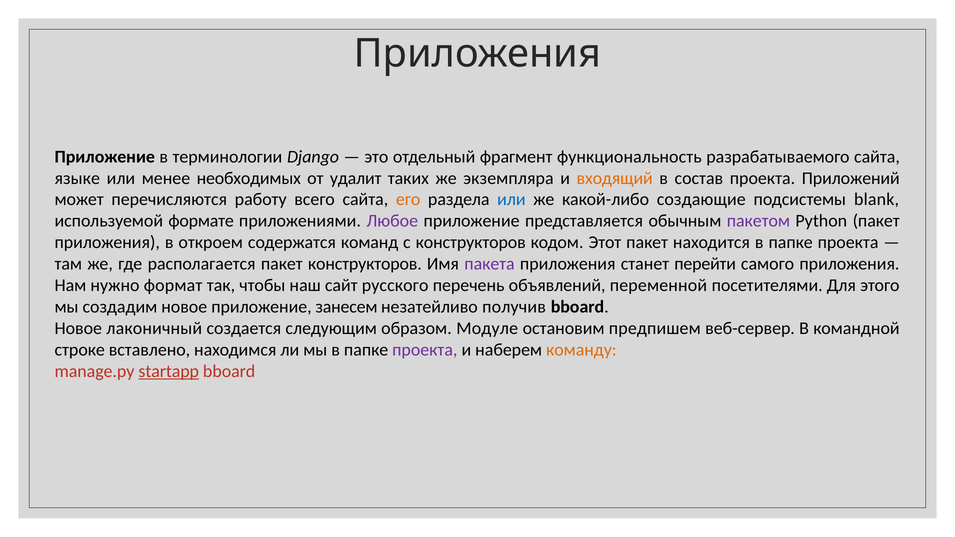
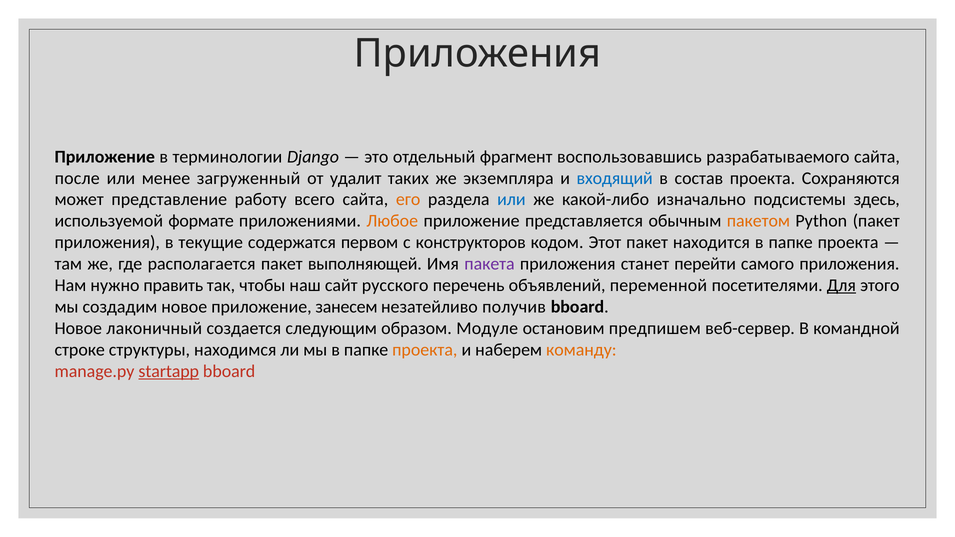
функциональность: функциональность -> воспользовавшись (629, 157)
языке: языке -> после (77, 178)
необходимых: необходимых -> загруженный (249, 178)
входящий colour: orange -> blue (615, 178)
Приложений: Приложений -> Сохраняются (851, 178)
перечисляются: перечисляются -> представление (169, 200)
создающие: создающие -> изначально (701, 200)
blank: blank -> здесь (877, 200)
Любое colour: purple -> orange (392, 221)
пакетом colour: purple -> orange (758, 221)
откроем: откроем -> текущие (211, 243)
команд: команд -> первом (370, 243)
пакет конструкторов: конструкторов -> выполняющей (365, 264)
формат: формат -> править (173, 286)
Для underline: none -> present (841, 286)
вставлено: вставлено -> структуры (149, 350)
проекта colour: purple -> orange (425, 350)
